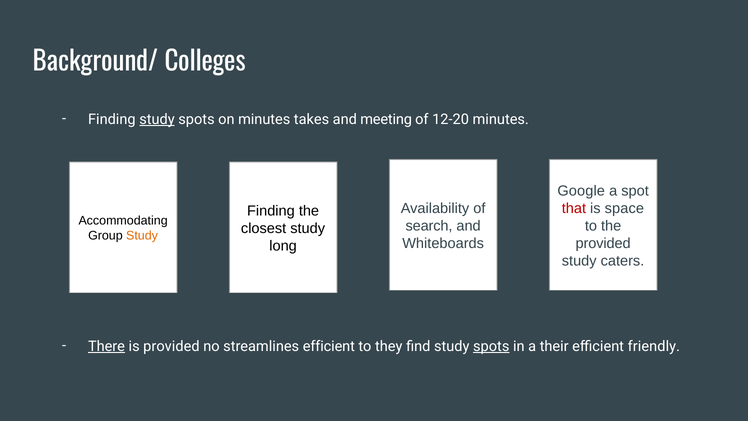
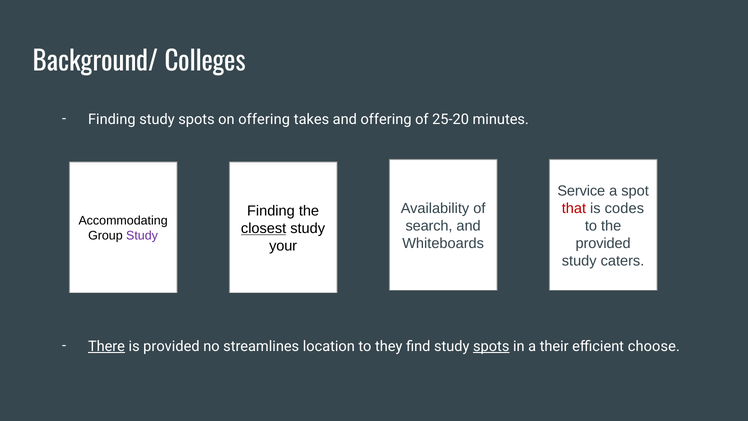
study underline: present -> none (157, 119)
on minutes: minutes -> offering (264, 119)
and meeting: meeting -> offering (386, 119)
12-20: 12-20 -> 25-20 (451, 119)
Google: Google -> Service (581, 191)
space: space -> codes (624, 208)
closest underline: none -> present (264, 228)
Study colour: orange -> purple (142, 236)
long: long -> your (283, 246)
streamlines efficient: efficient -> location (329, 346)
friendly: friendly -> choose (654, 346)
